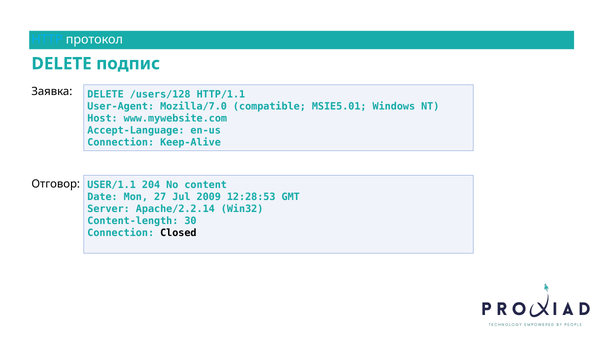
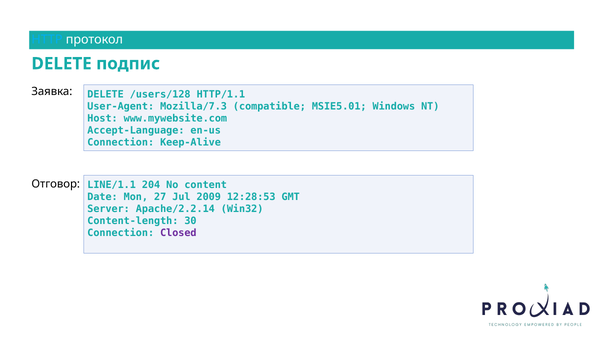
Mozilla/7.0: Mozilla/7.0 -> Mozilla/7.3 (194, 106)
USER/1.1: USER/1.1 -> LINE/1.1 (112, 185)
Closed colour: black -> purple (178, 233)
